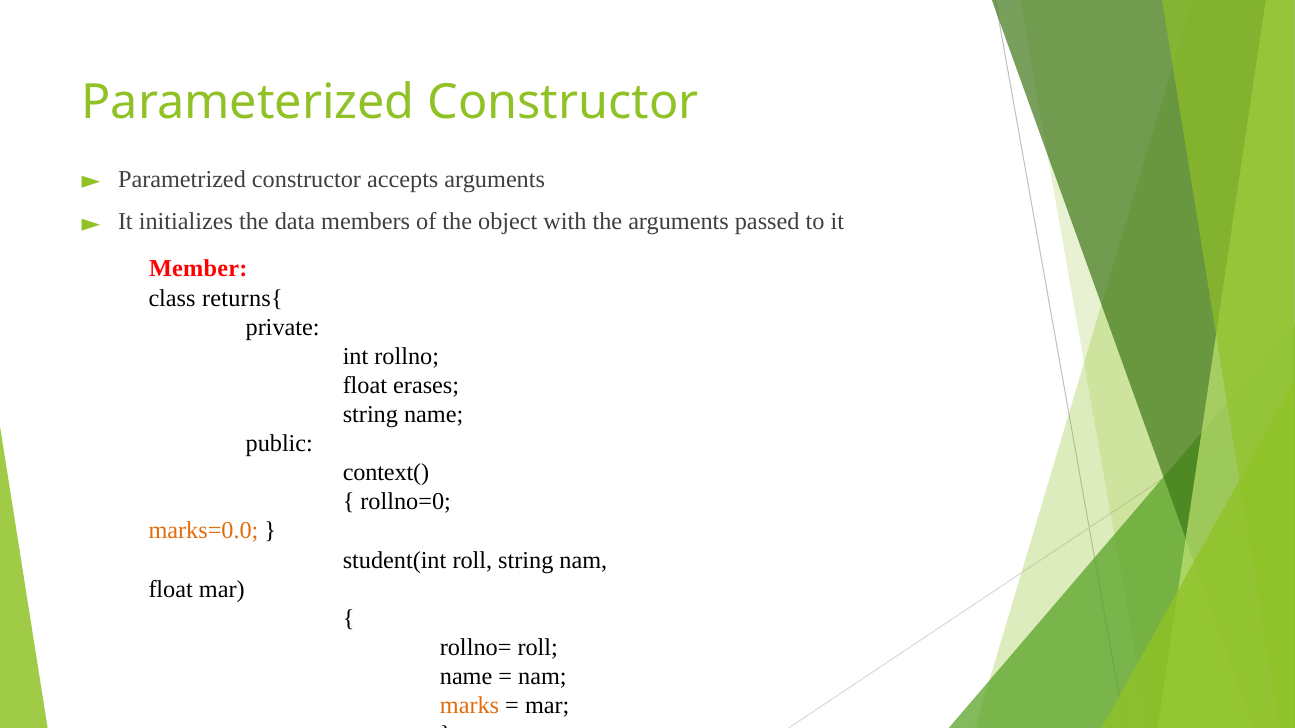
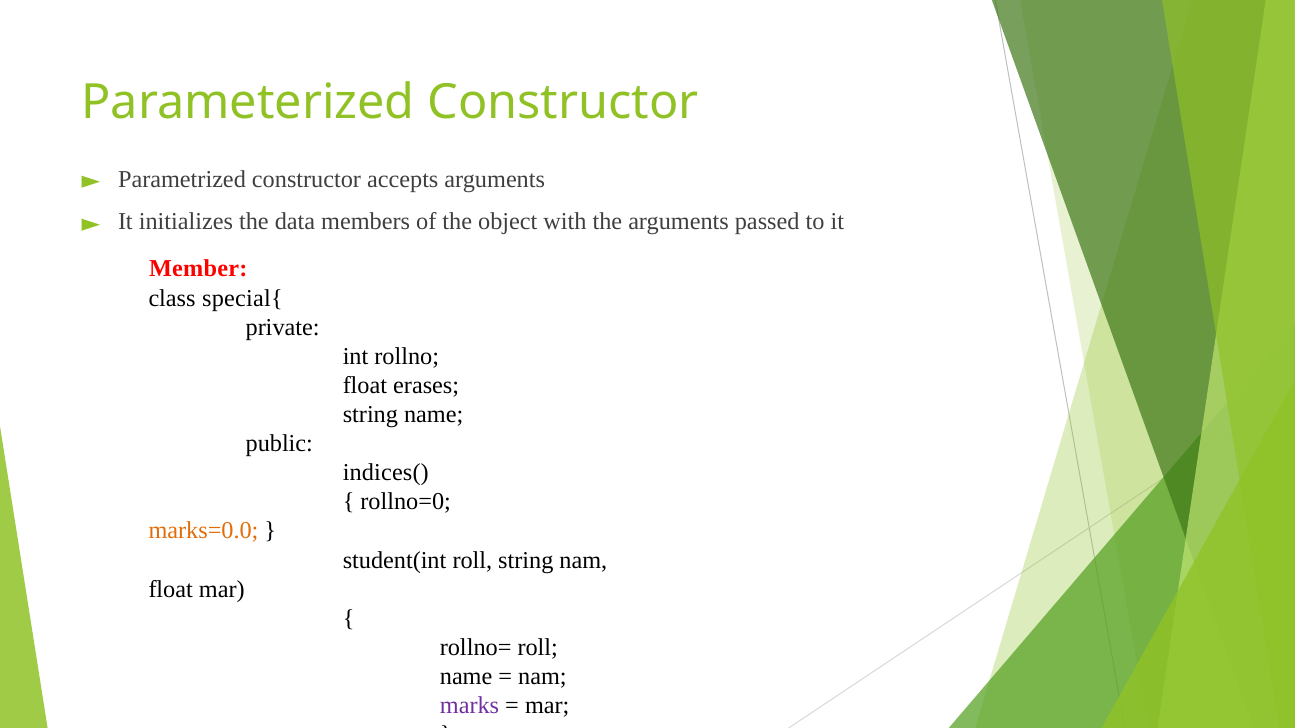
returns{: returns{ -> special{ (242, 298)
context(: context( -> indices( (386, 473)
marks colour: orange -> purple (470, 706)
